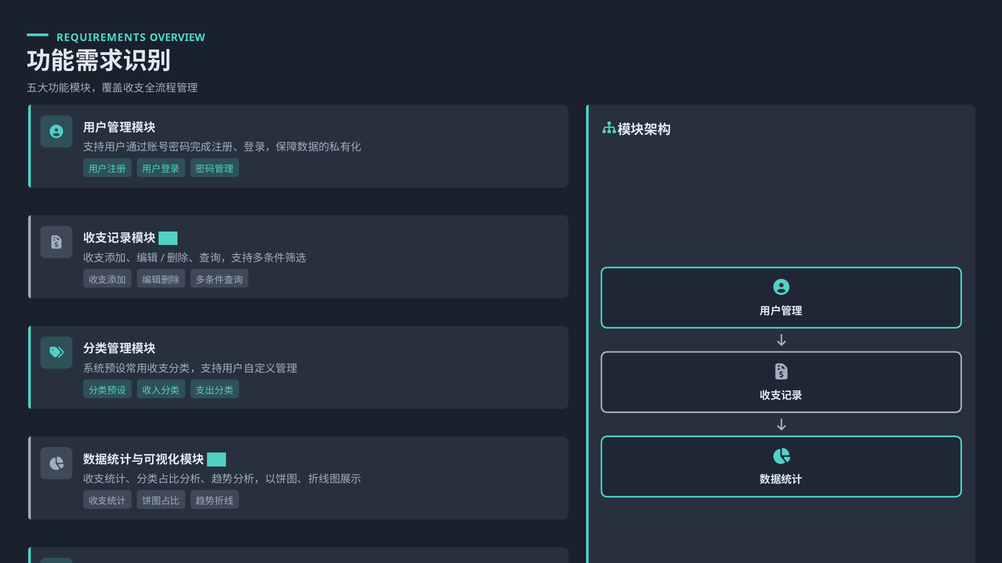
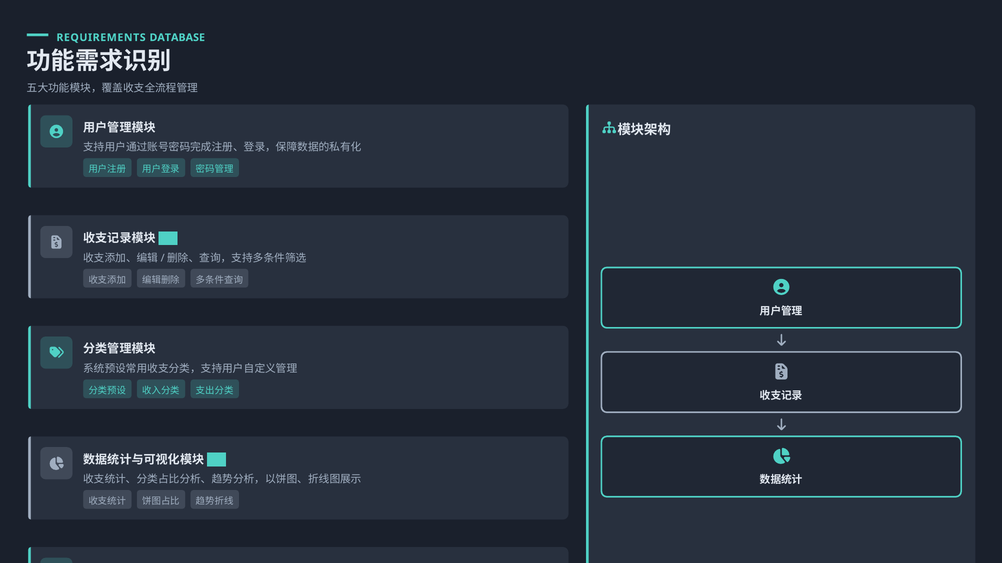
OVERVIEW: OVERVIEW -> DATABASE (177, 38)
